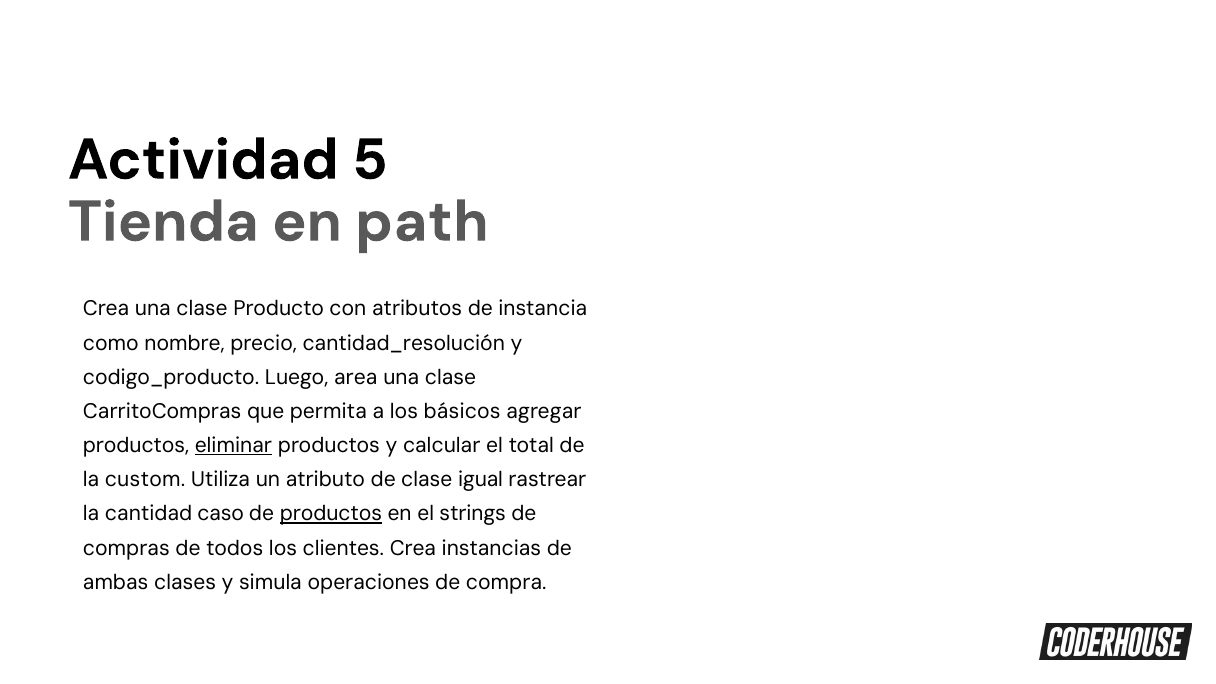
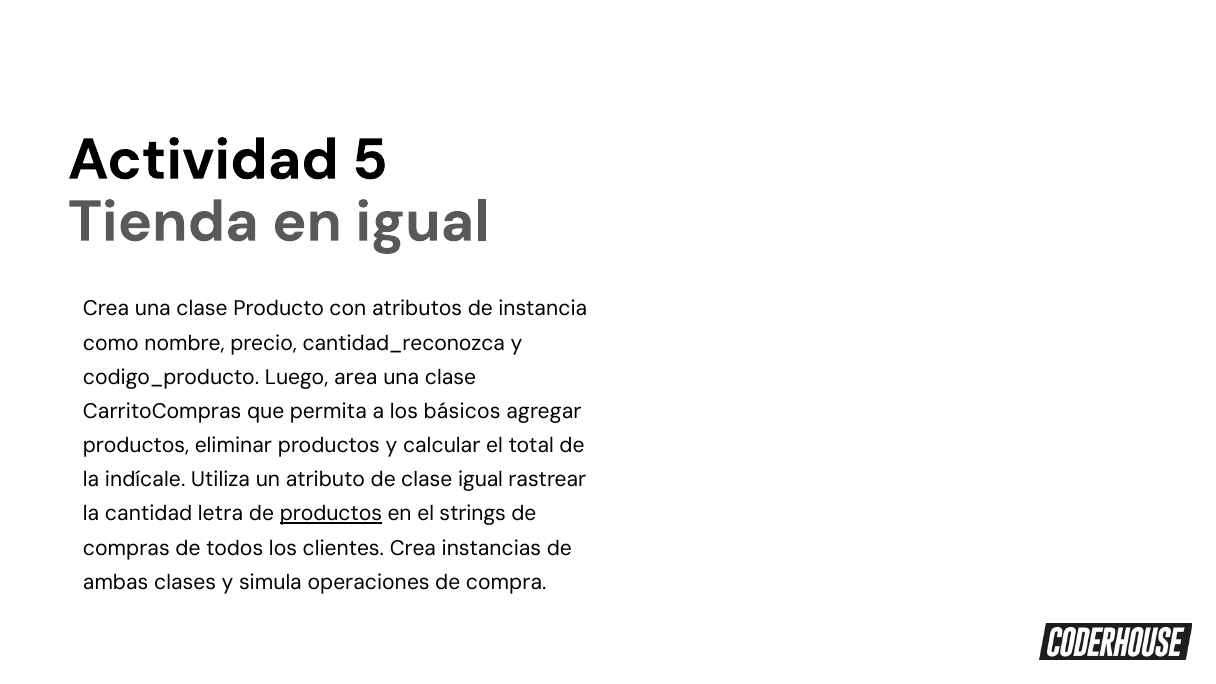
en path: path -> igual (422, 222)
cantidad_resolución: cantidad_resolución -> cantidad_reconozca (404, 343)
eliminar underline: present -> none (233, 446)
custom: custom -> indícale (145, 480)
caso: caso -> letra (221, 514)
